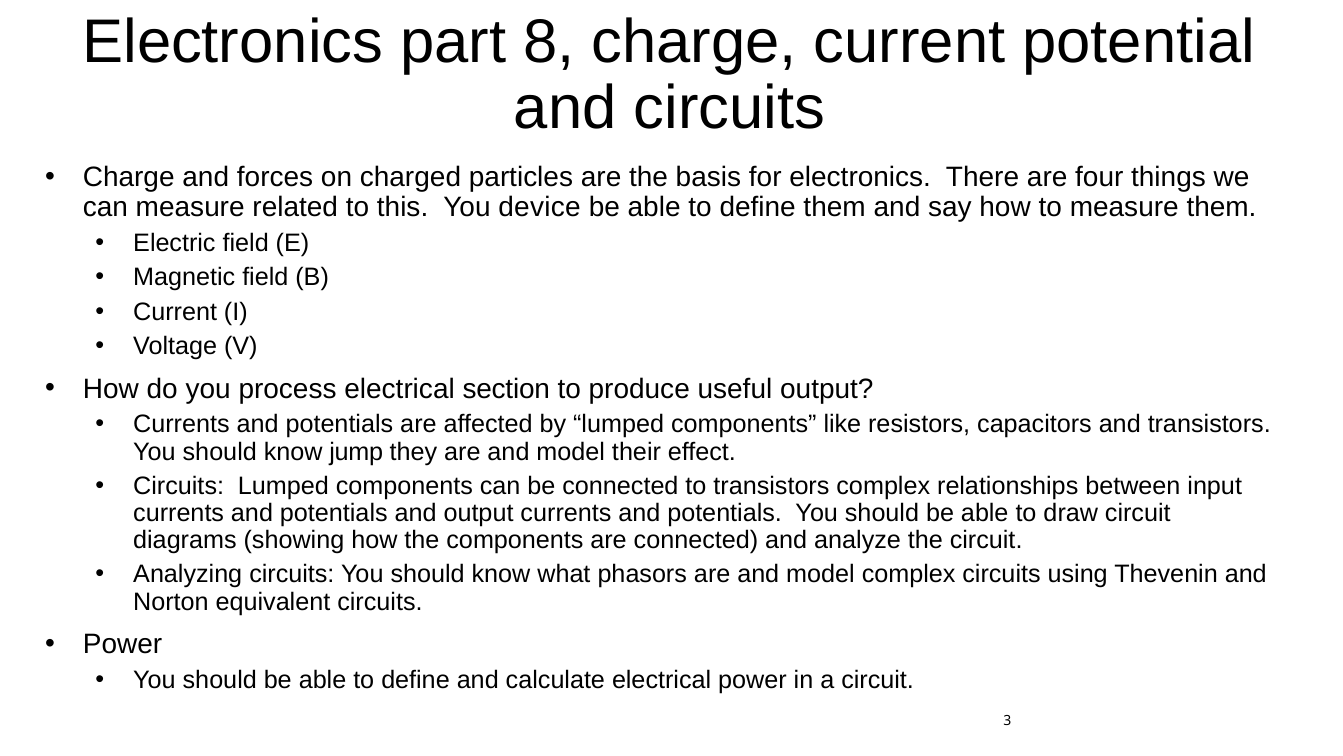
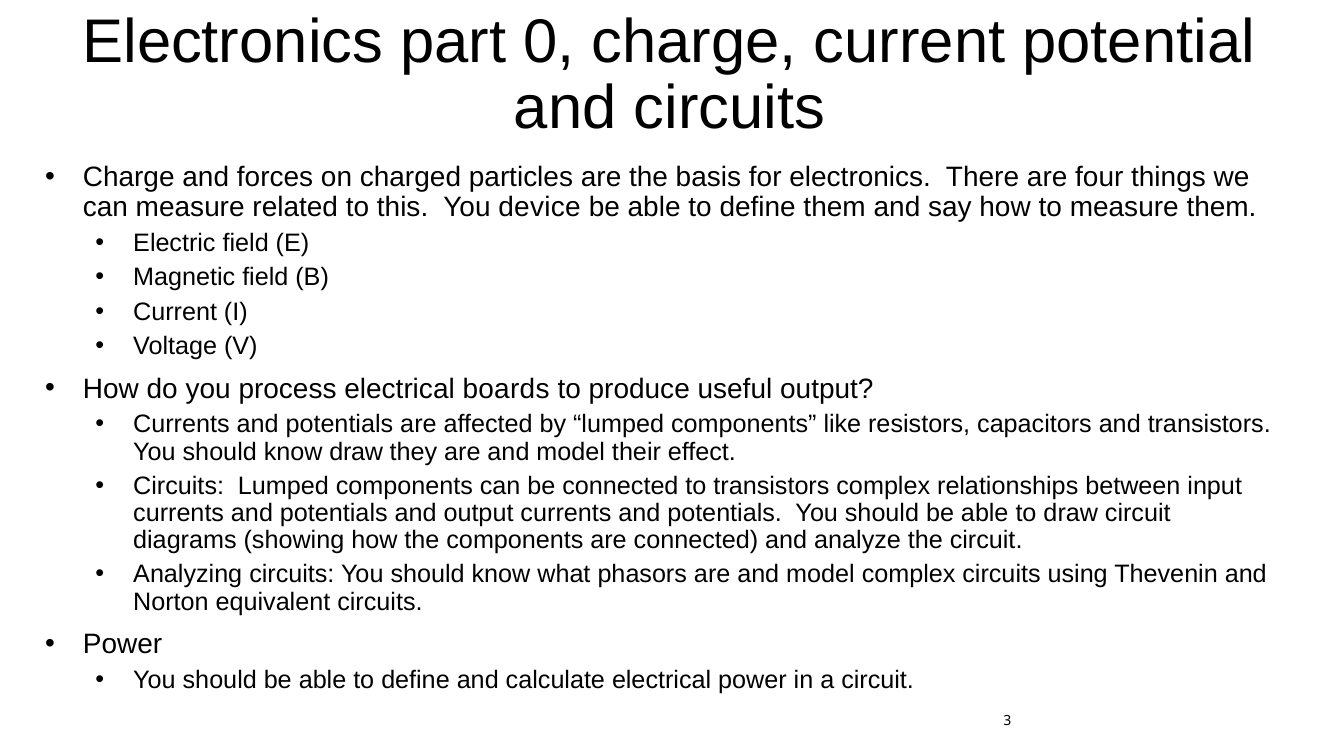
8: 8 -> 0 (549, 42)
section: section -> boards (506, 388)
know jump: jump -> draw (356, 451)
